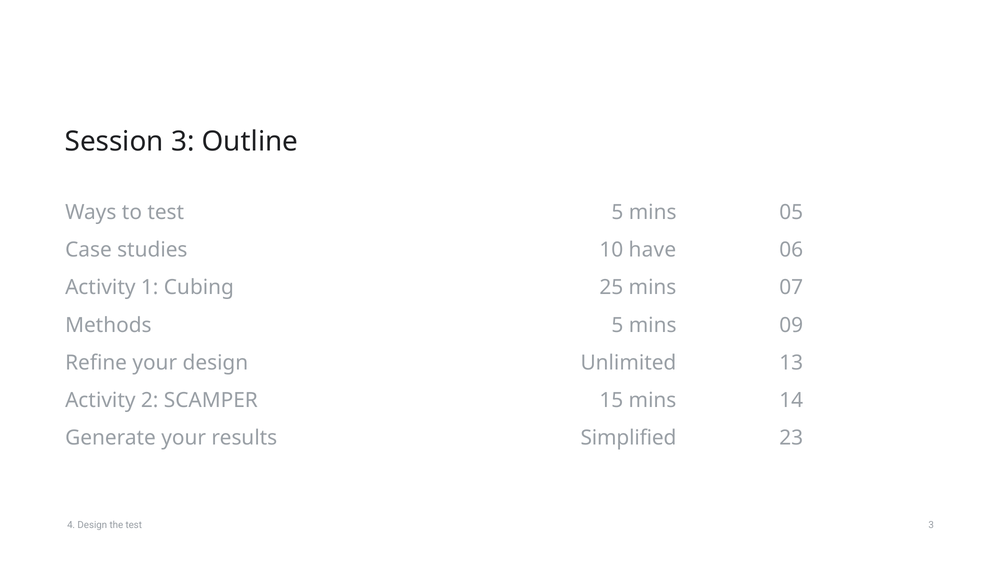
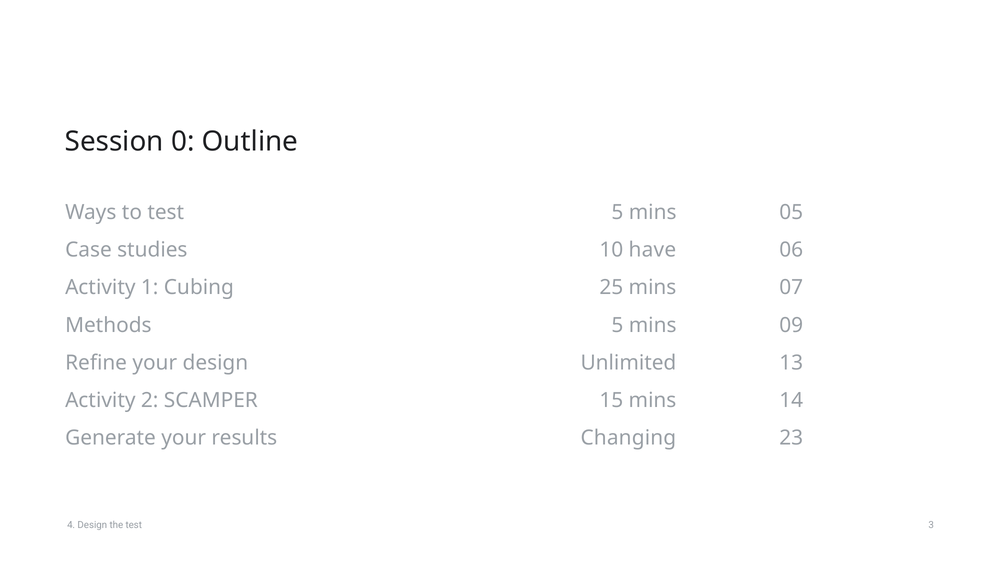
Session 3: 3 -> 0 (183, 142)
Simplified: Simplified -> Changing (628, 438)
